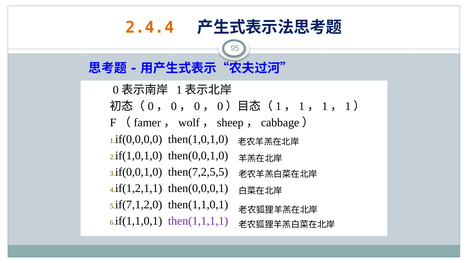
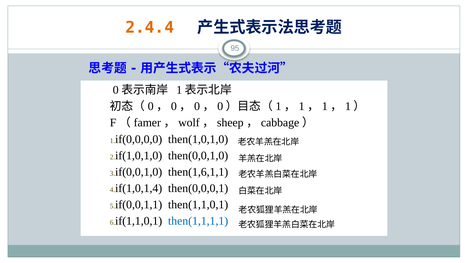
then(7,2,5,5: then(7,2,5,5 -> then(1,6,1,1 (198, 172)
if(1,2,1,1: if(1,2,1,1 -> if(1,0,1,4 (139, 188)
if(7,1,2,0: if(7,1,2,0 -> if(0,0,1,1 (139, 205)
then(1,1,1,1 colour: purple -> blue (198, 221)
